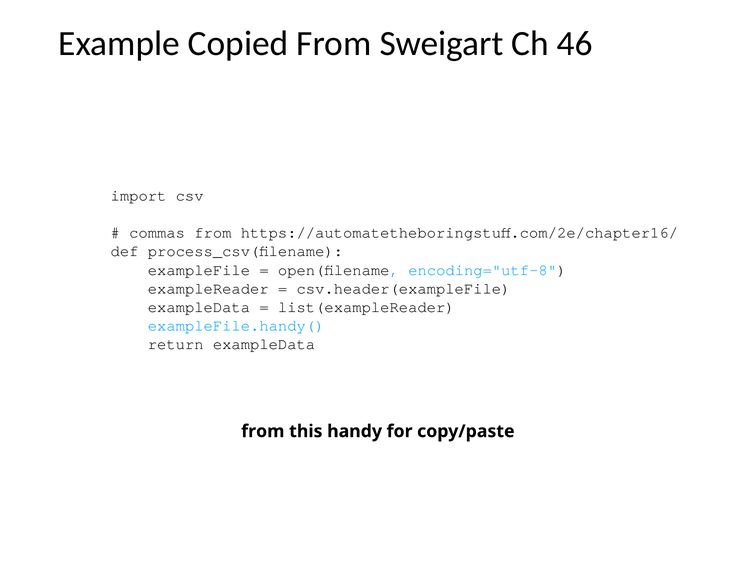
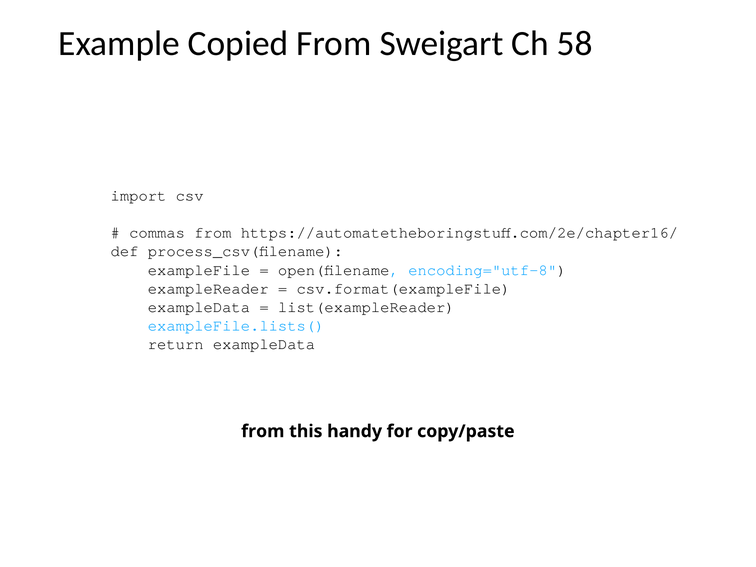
46: 46 -> 58 (575, 43)
csv.header(exampleFile: csv.header(exampleFile -> csv.format(exampleFile (403, 289)
exampleFile.handy(: exampleFile.handy( -> exampleFile.lists( (236, 326)
